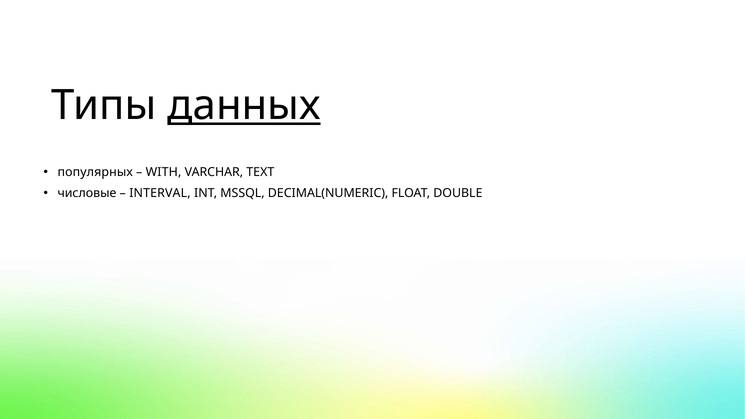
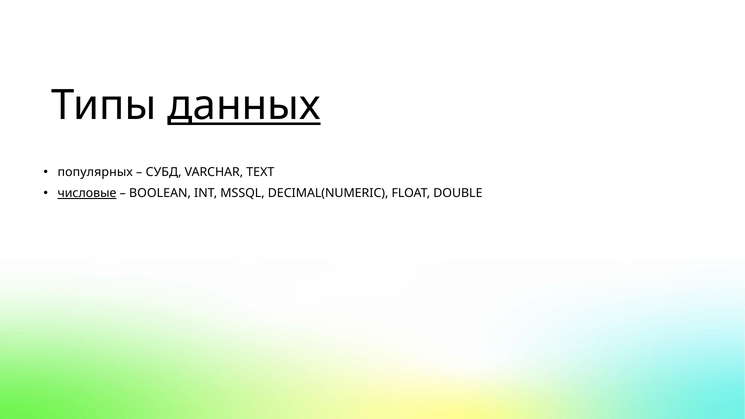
WITH: WITH -> СУБД (164, 172)
числовые underline: none -> present (87, 193)
INTERVAL: INTERVAL -> BOOLEAN (160, 193)
